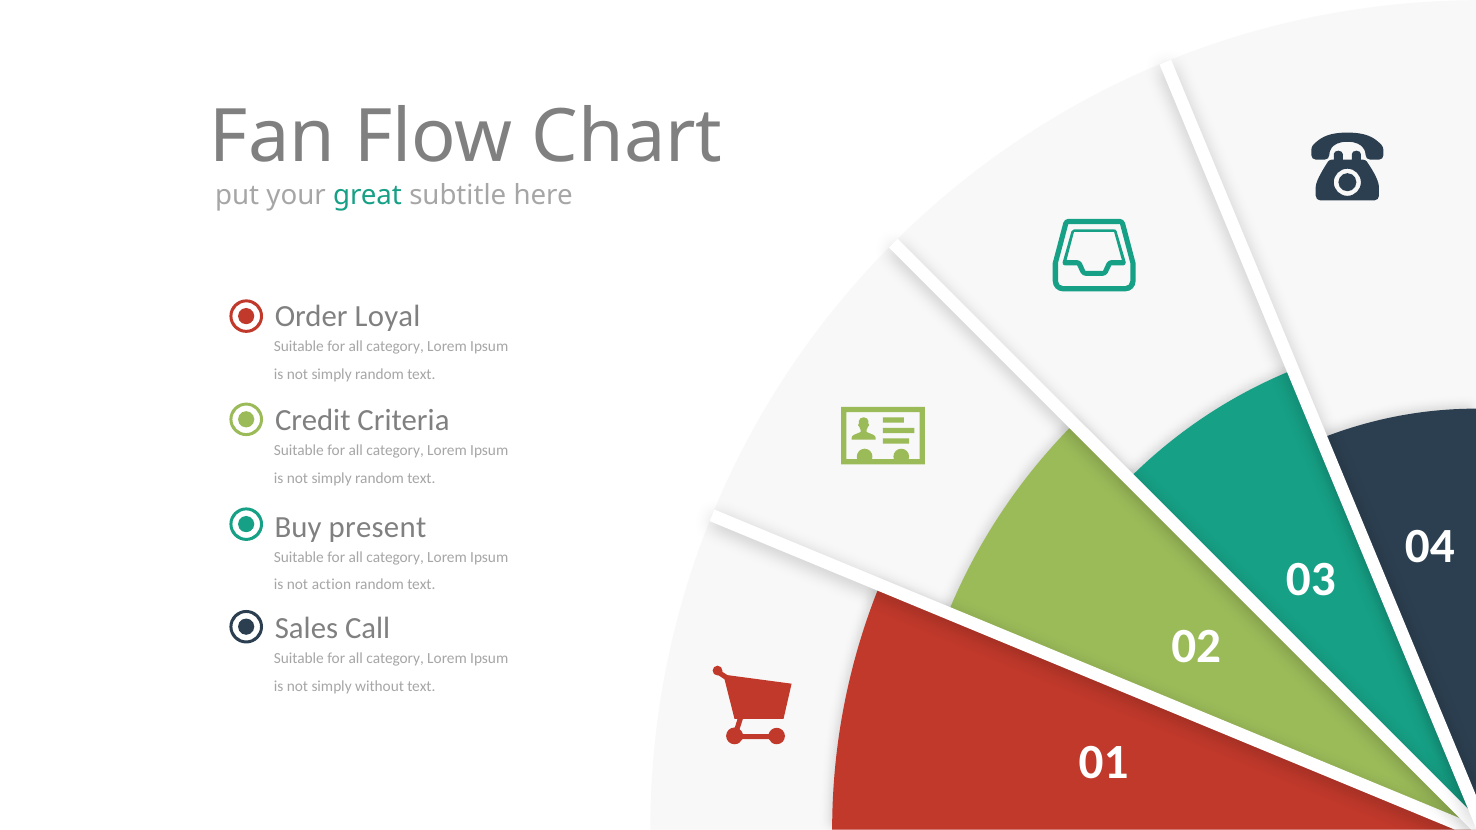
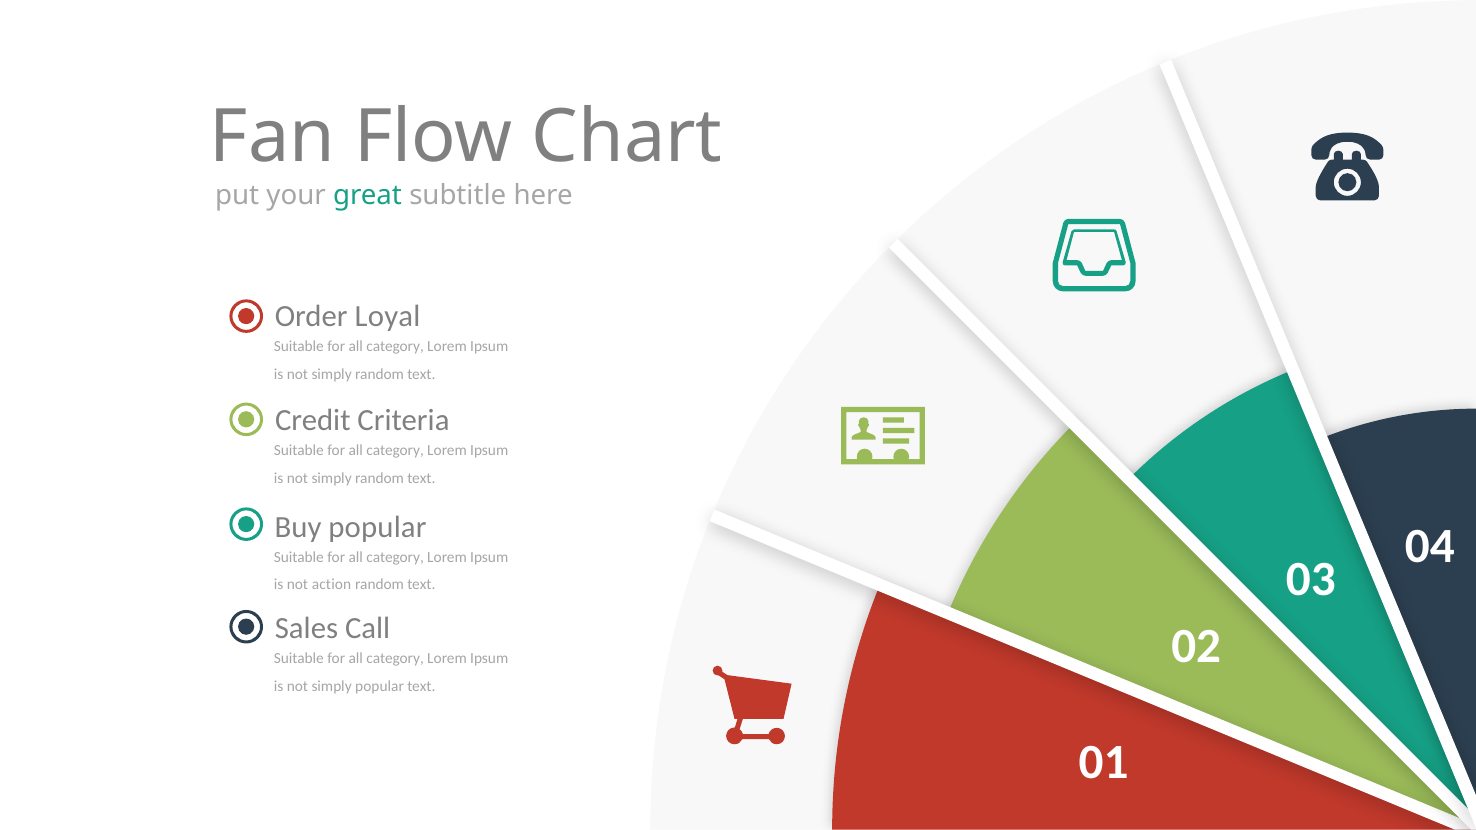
Buy present: present -> popular (378, 527)
simply without: without -> popular (380, 686)
